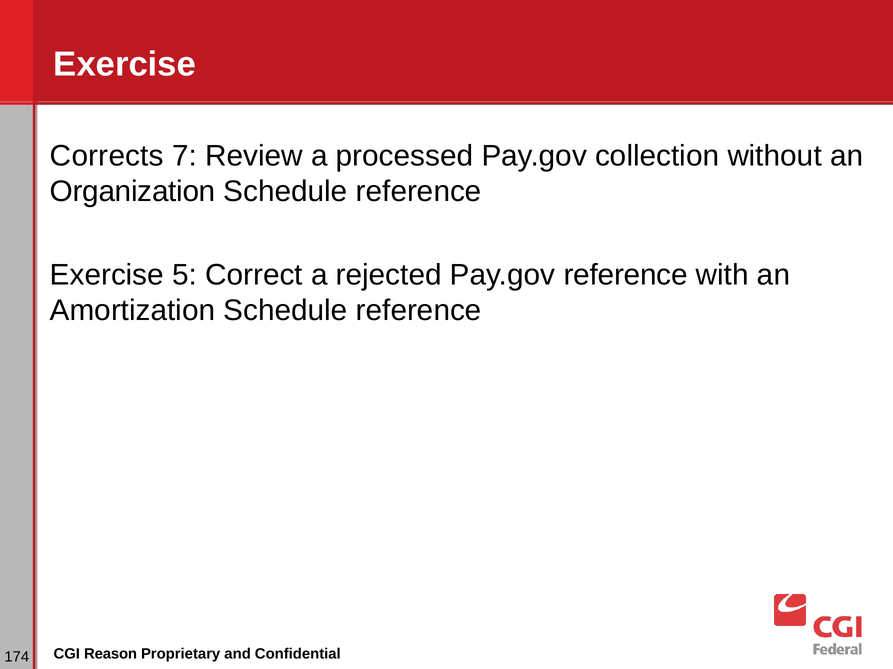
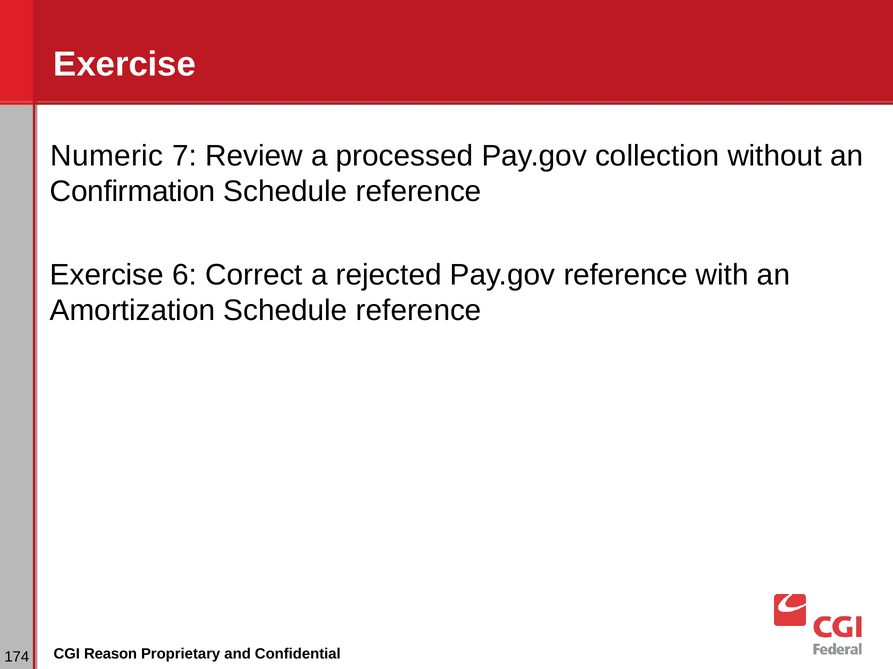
Corrects: Corrects -> Numeric (107, 156)
Organization: Organization -> Confirmation (133, 192)
5: 5 -> 6 (185, 275)
